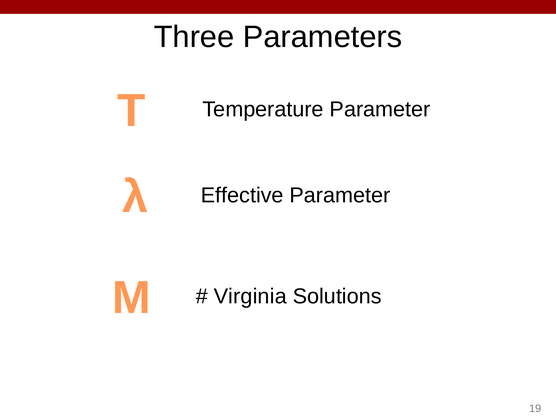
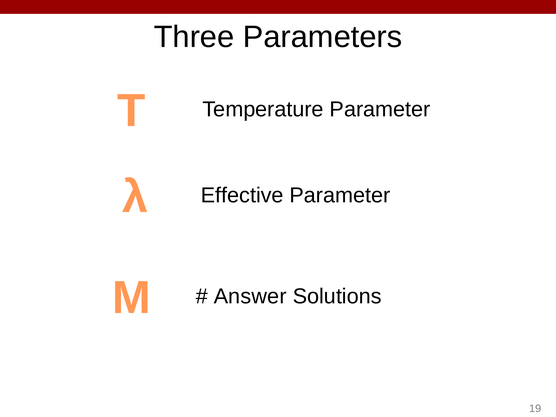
Virginia: Virginia -> Answer (250, 296)
